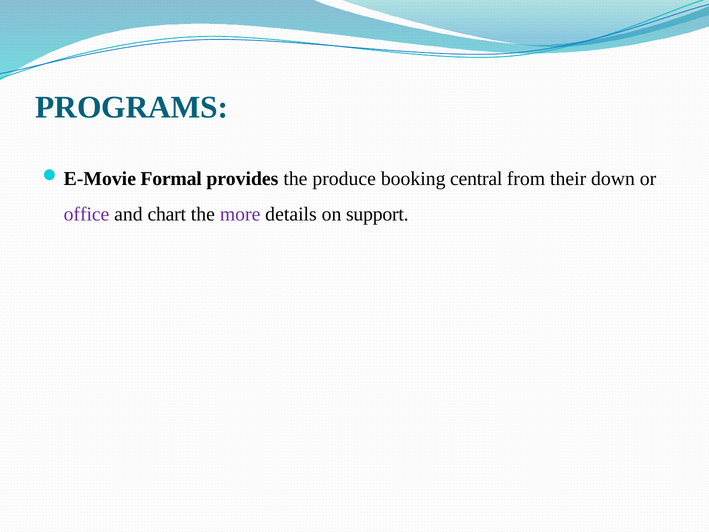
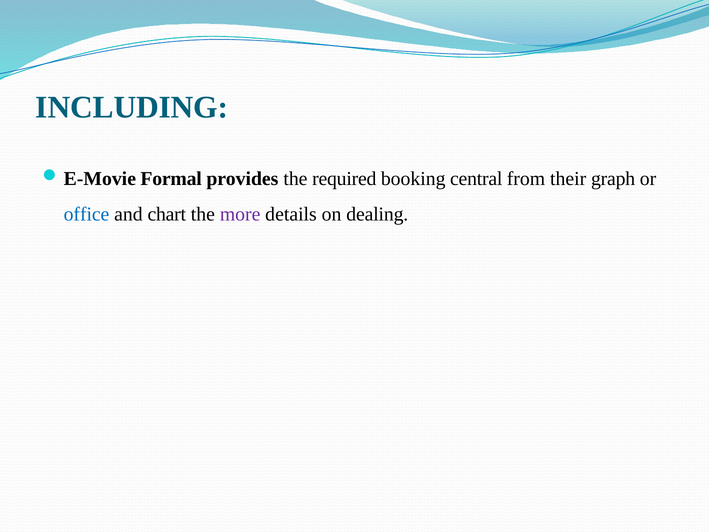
PROGRAMS: PROGRAMS -> INCLUDING (132, 107)
produce: produce -> required (344, 179)
down: down -> graph (613, 179)
office colour: purple -> blue (87, 214)
support: support -> dealing (377, 214)
